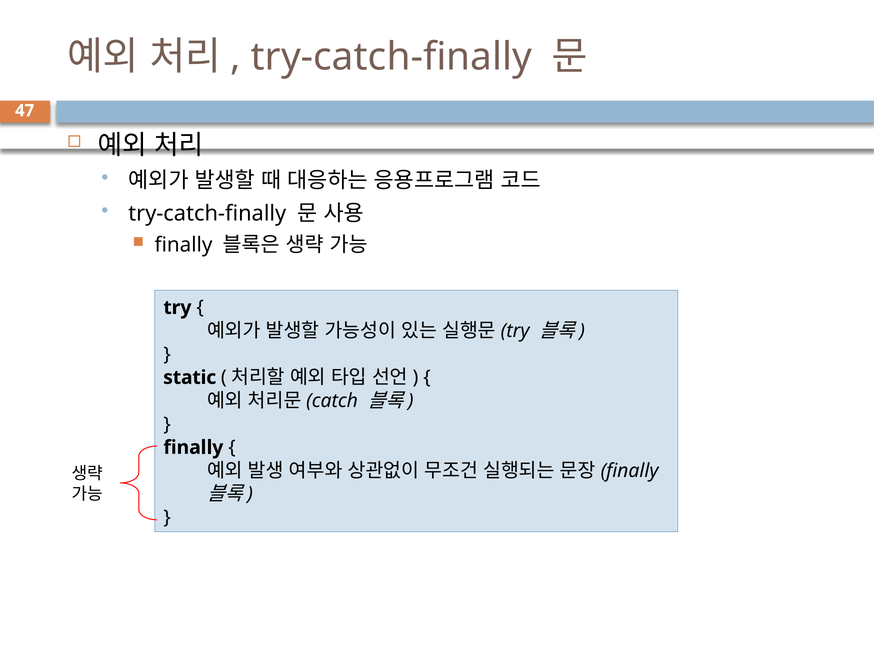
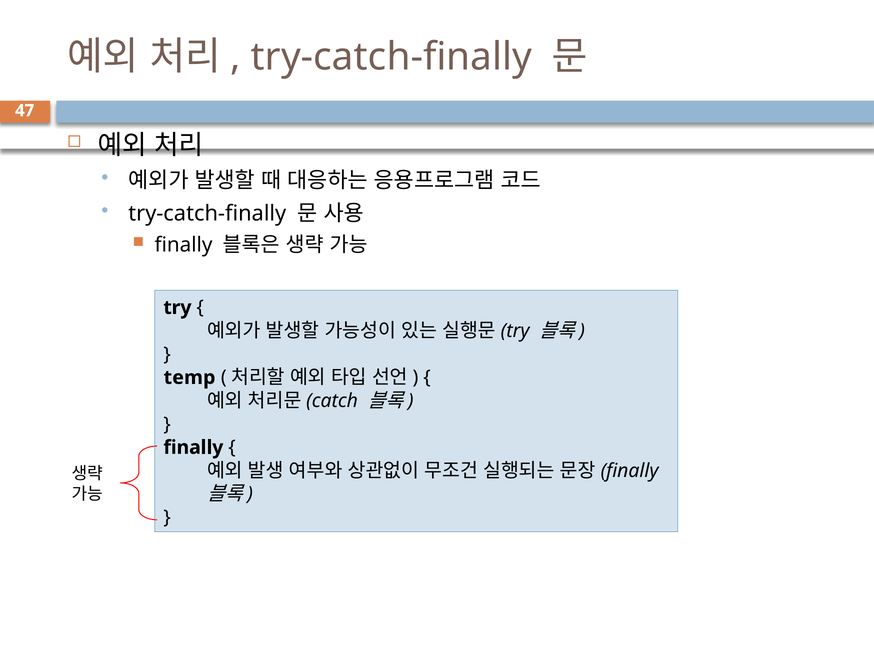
static: static -> temp (190, 377)
